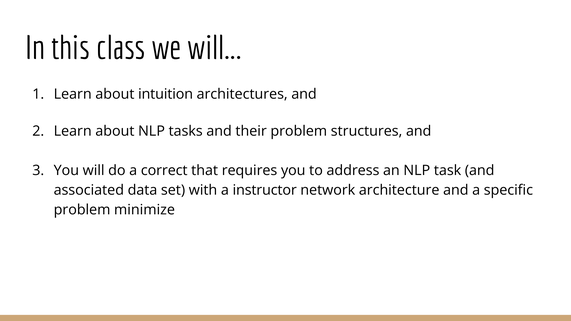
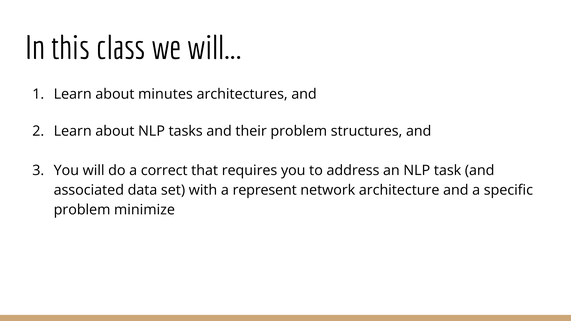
intuition: intuition -> minutes (165, 94)
instructor: instructor -> represent (265, 190)
